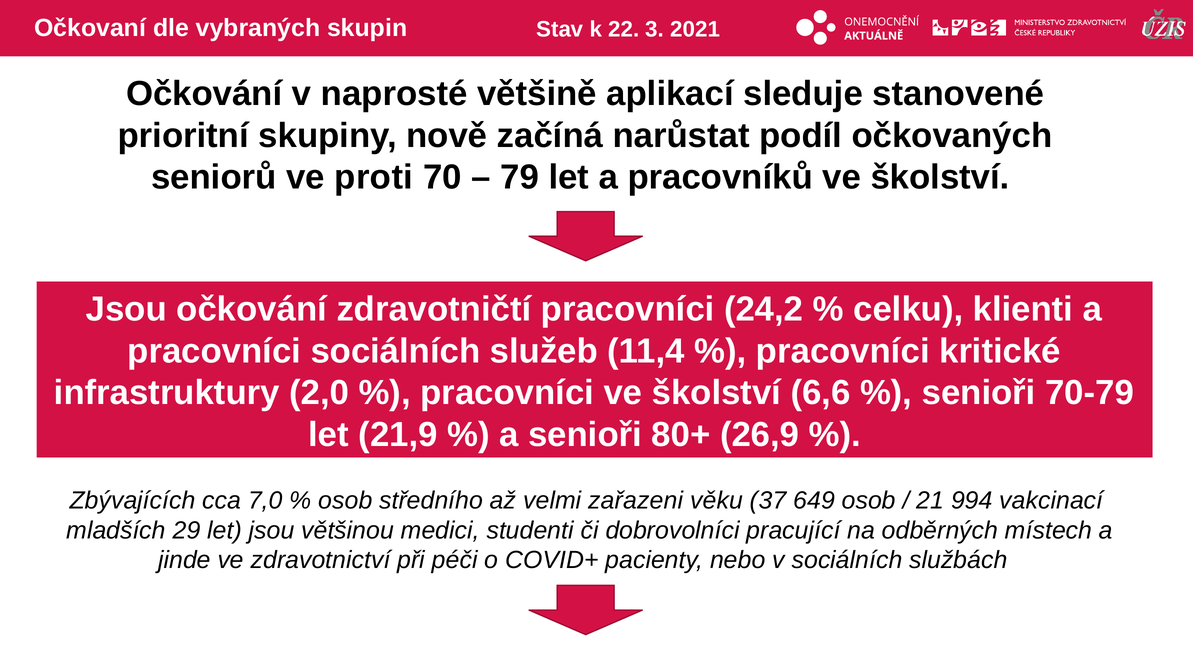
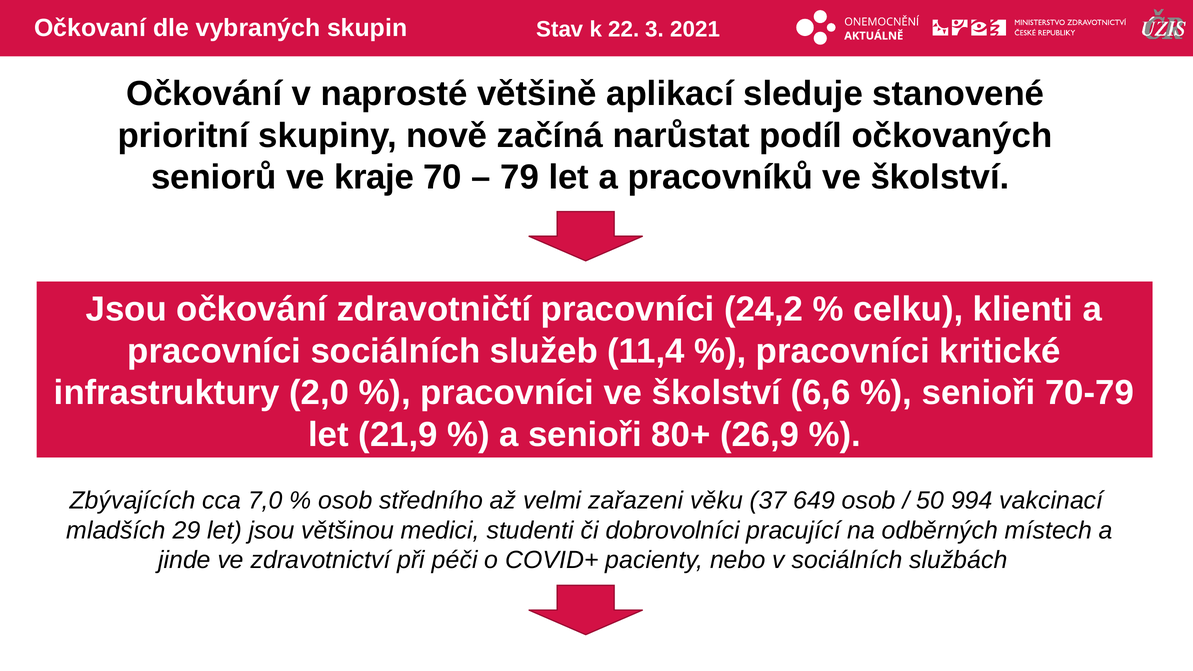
proti: proti -> kraje (374, 177)
21: 21 -> 50 (930, 501)
